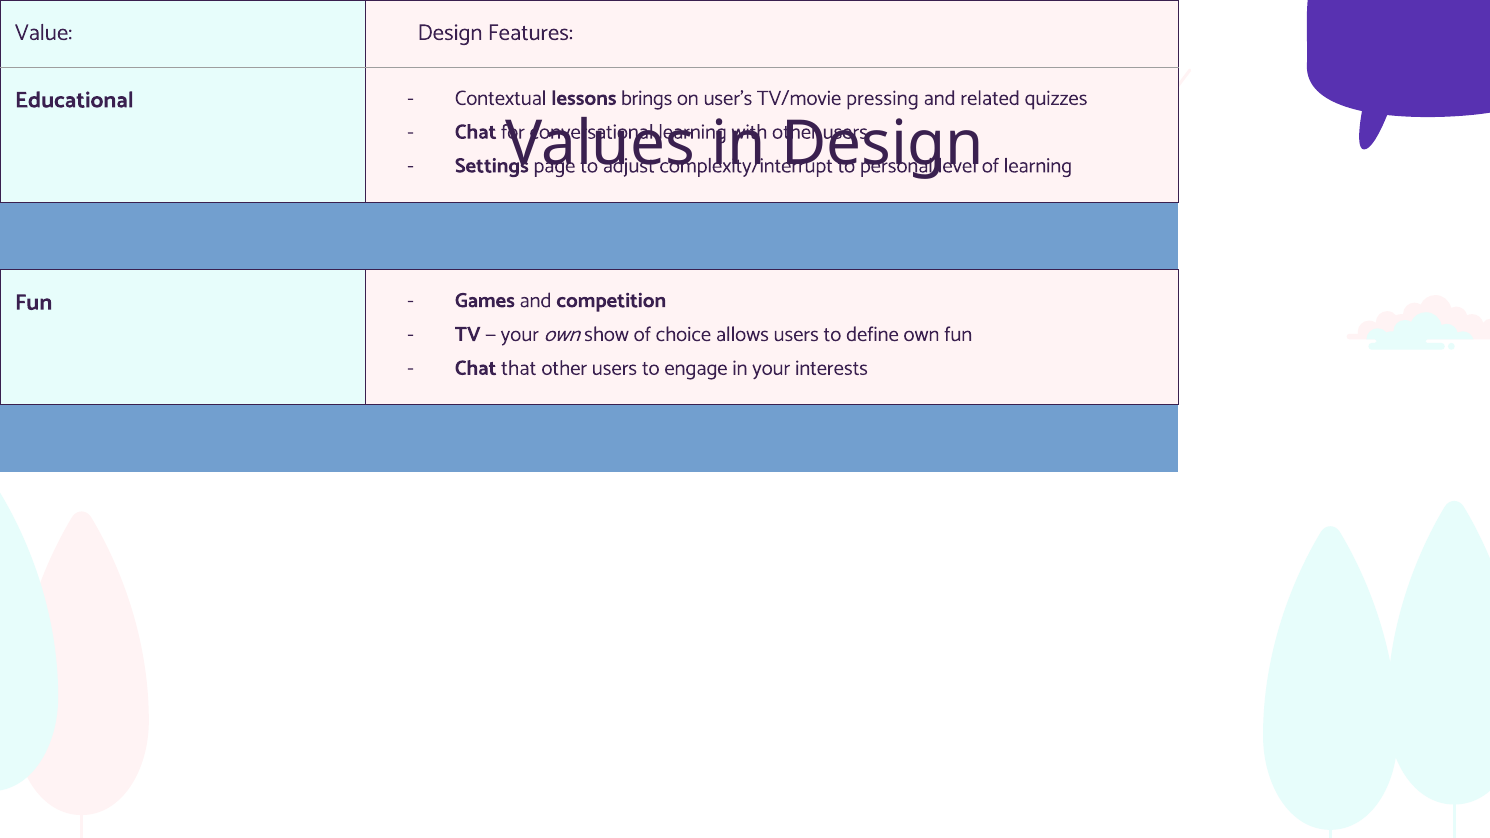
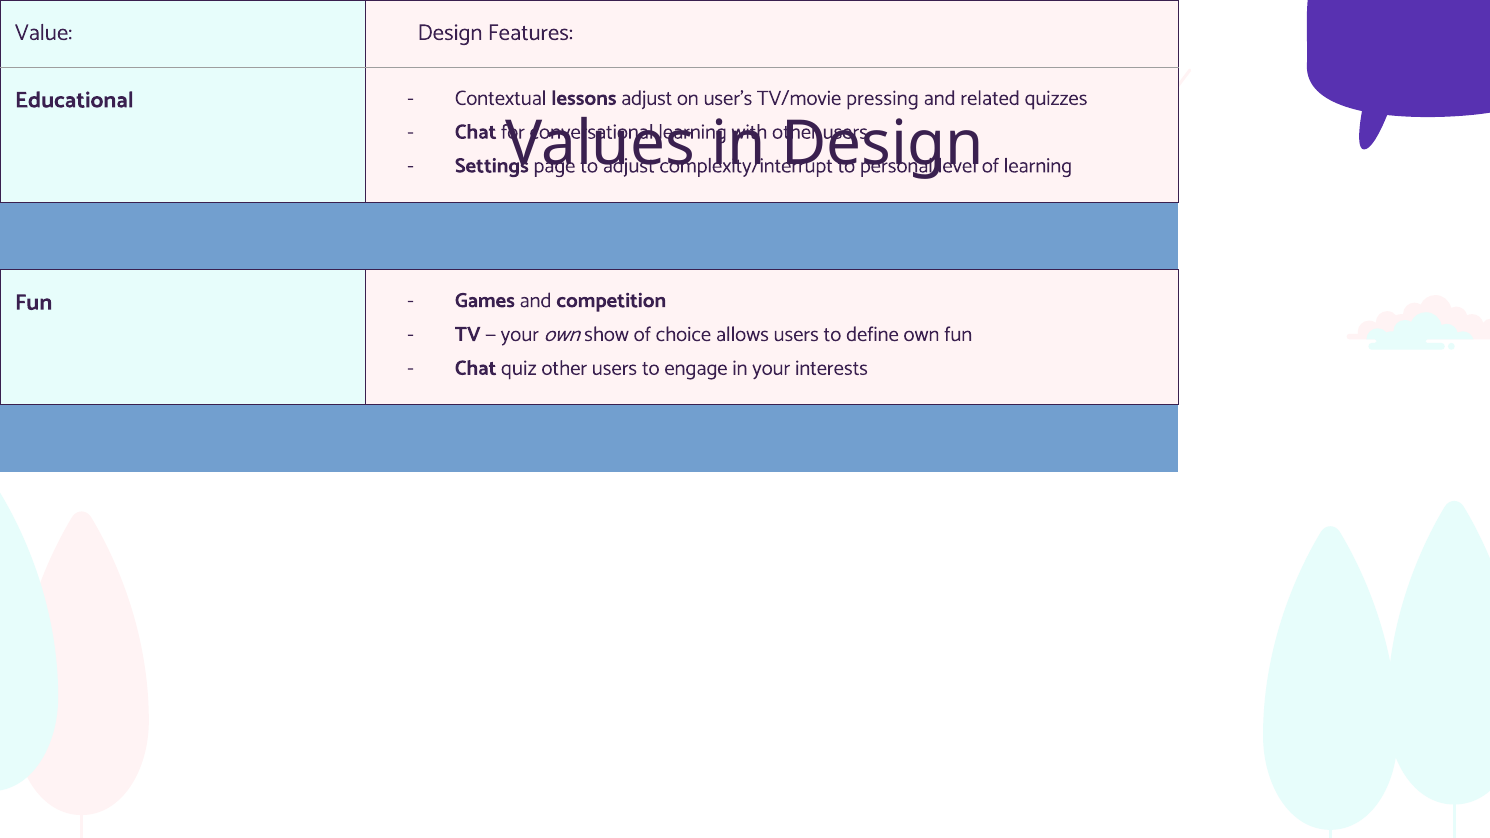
lessons brings: brings -> adjust (647, 98)
that: that -> quiz (519, 368)
